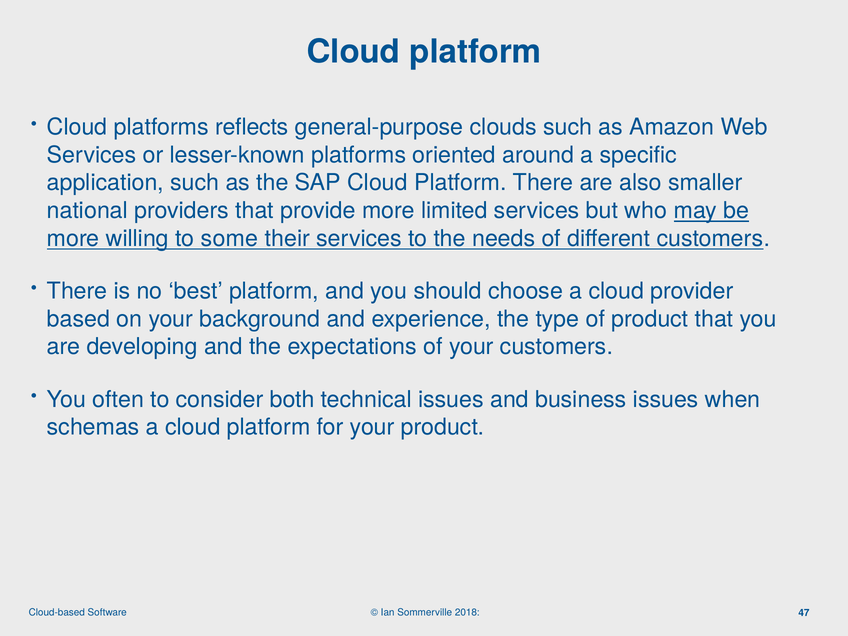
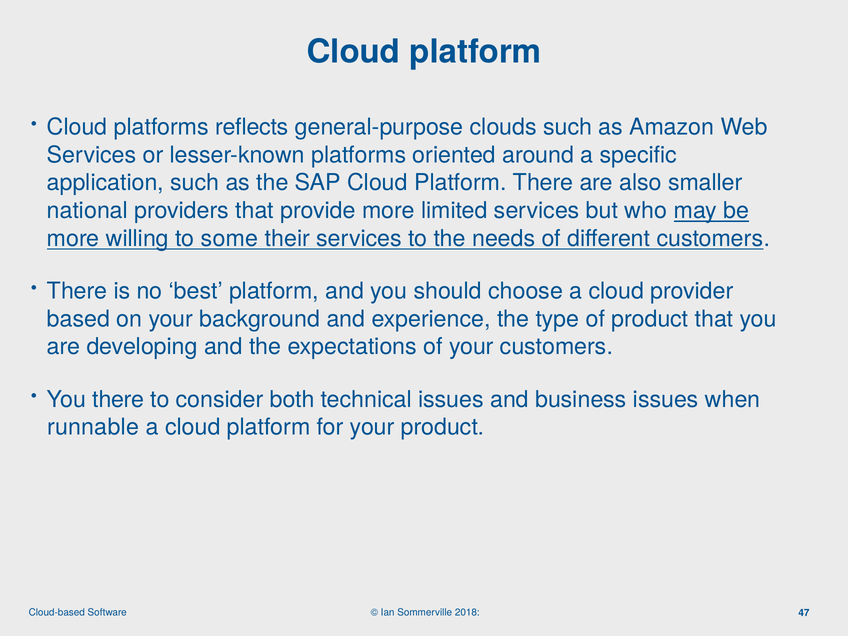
You often: often -> there (118, 399)
schemas: schemas -> runnable (93, 427)
